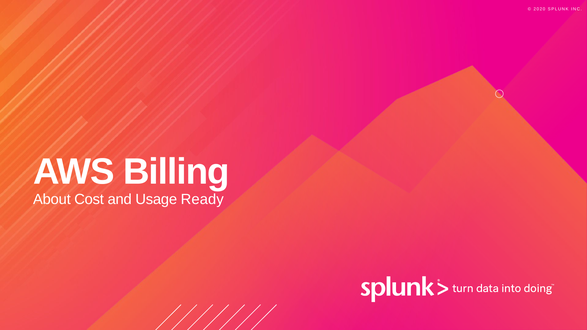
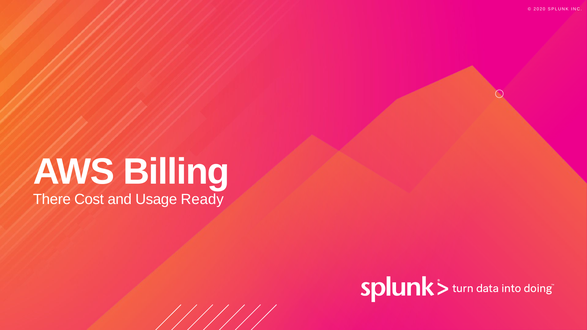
About: About -> There (52, 199)
